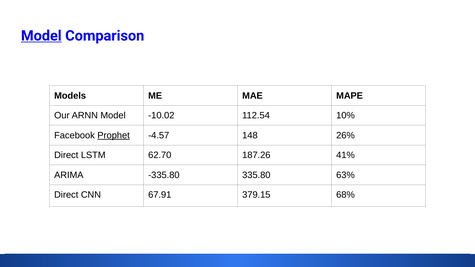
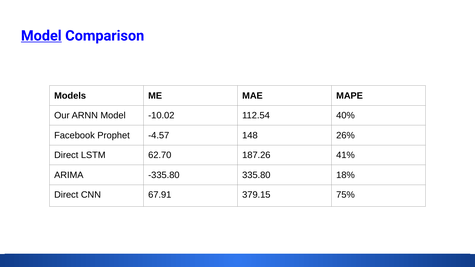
10%: 10% -> 40% (345, 116)
Prophet underline: present -> none (114, 135)
63%: 63% -> 18% (345, 175)
68%: 68% -> 75% (345, 195)
